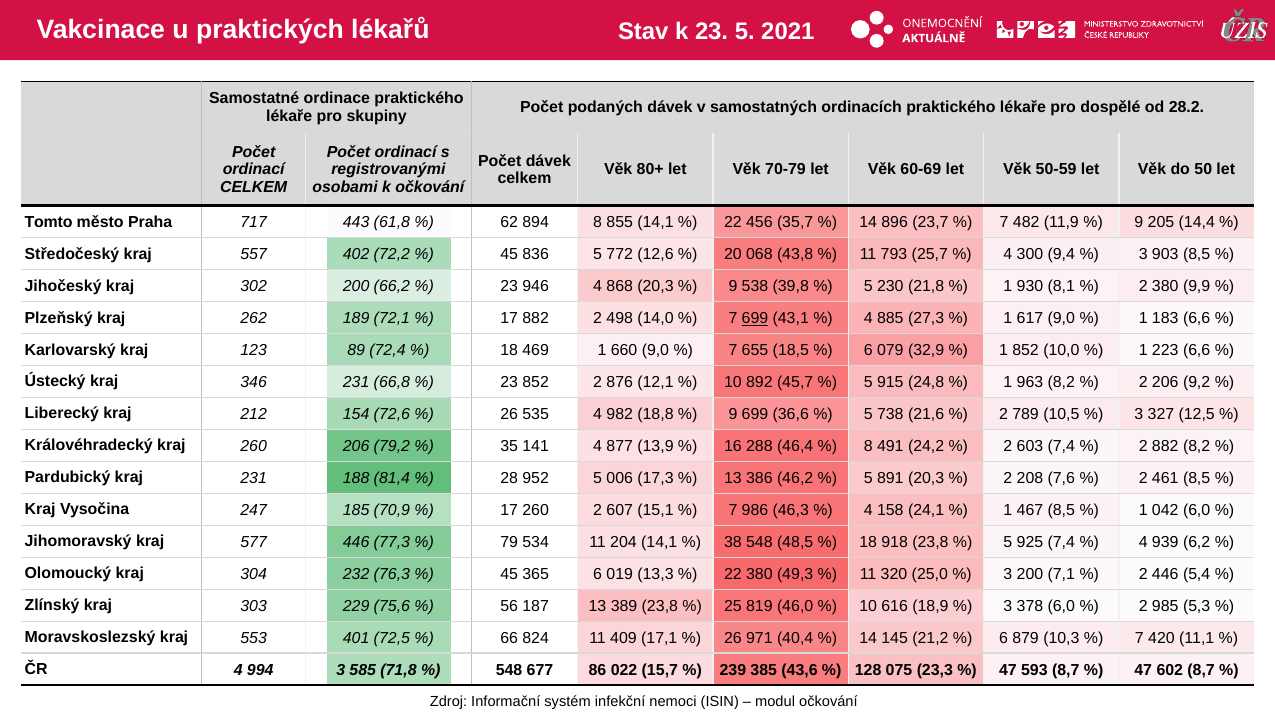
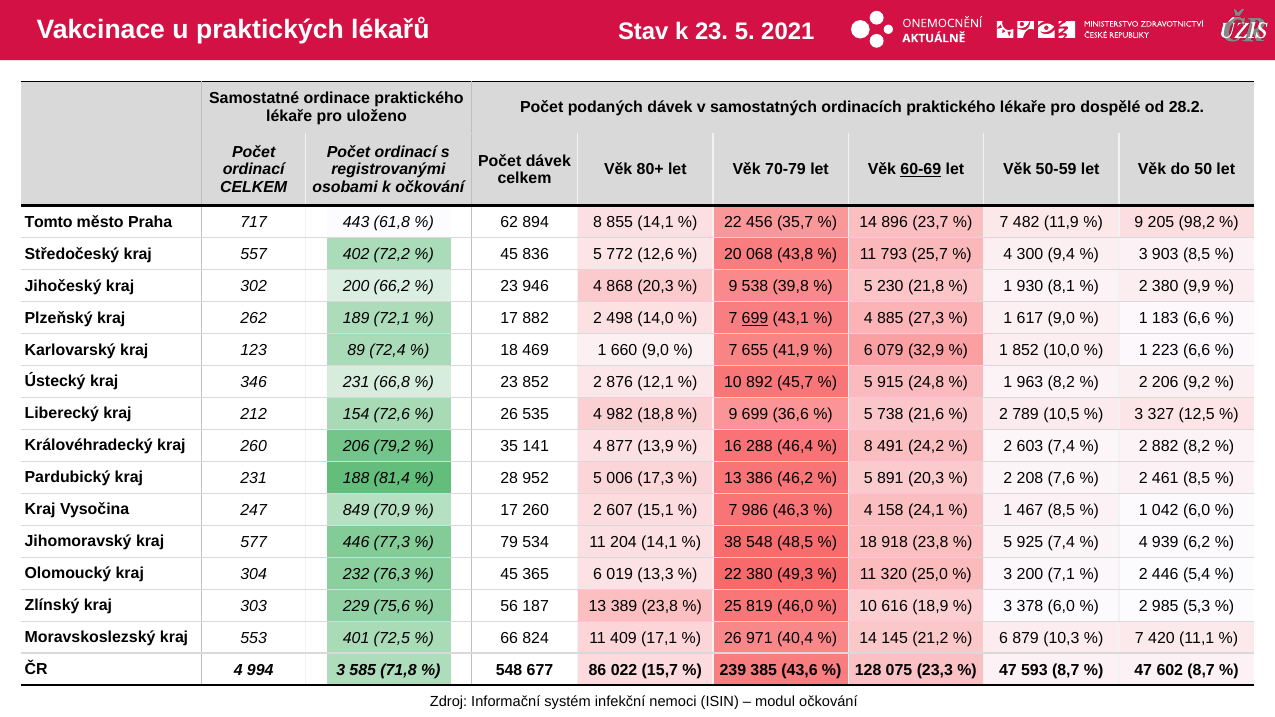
skupiny: skupiny -> uloženo (377, 116)
60-69 underline: none -> present (921, 170)
14,4: 14,4 -> 98,2 (1197, 223)
18,5: 18,5 -> 41,9 (791, 350)
185: 185 -> 849 (356, 510)
